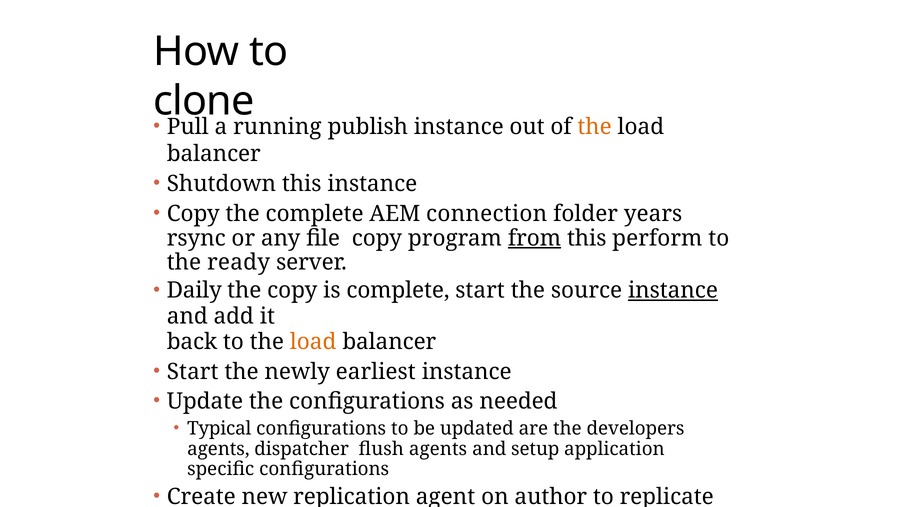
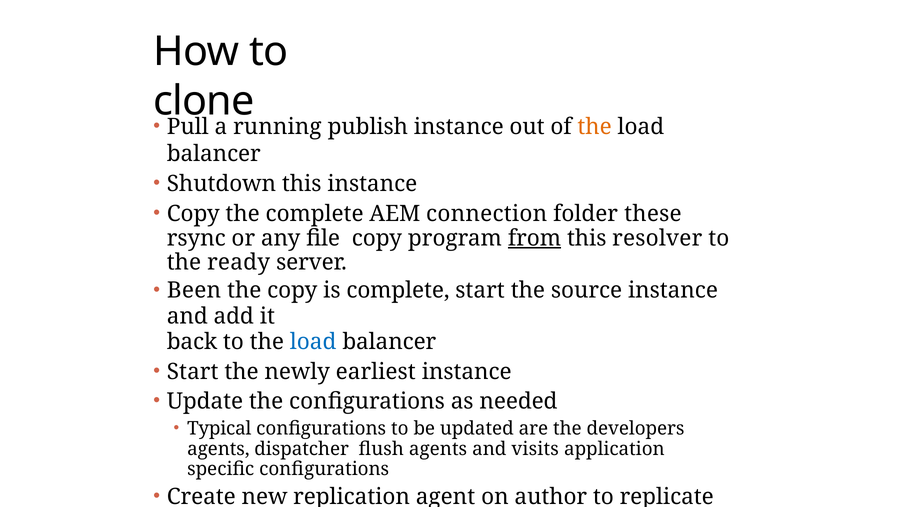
years: years -> these (653, 214)
perform: perform -> resolver (657, 238)
Daily: Daily -> Been (194, 291)
instance underline: present -> none (673, 291)
load colour: orange -> blue (313, 342)
setup: setup -> visits (535, 449)
